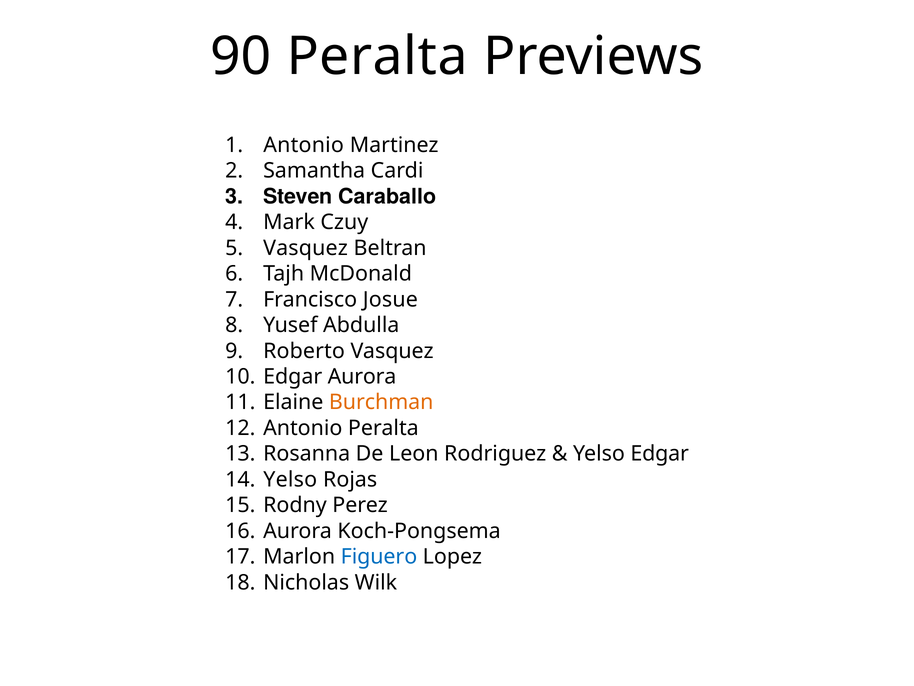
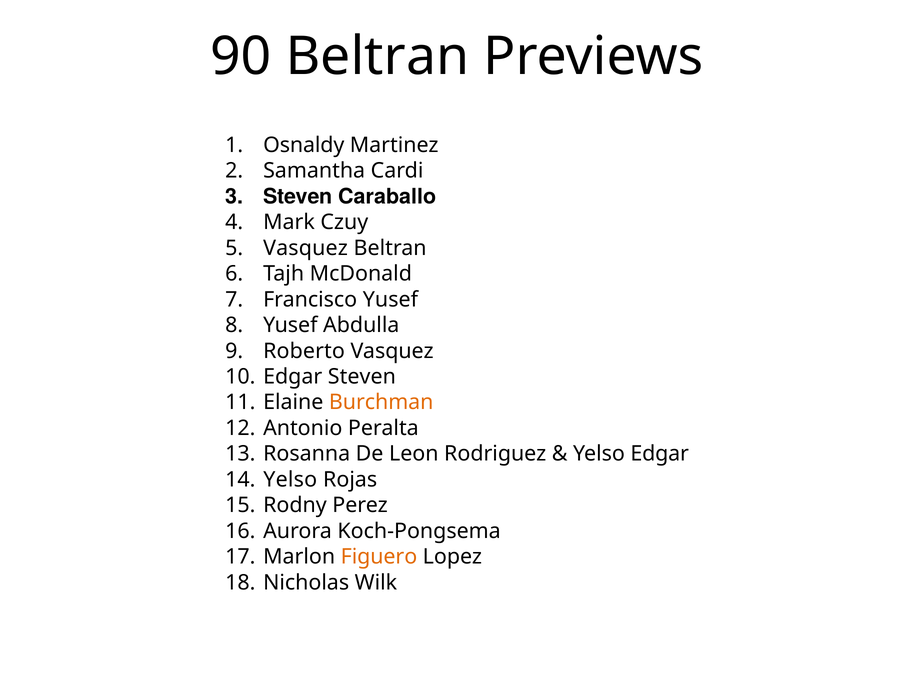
90 Peralta: Peralta -> Beltran (377, 57)
Antonio: Antonio -> Osnaldy (304, 145)
Francisco Josue: Josue -> Yusef (390, 299)
Edgar Aurora: Aurora -> Steven (362, 376)
Figuero colour: blue -> orange (379, 556)
